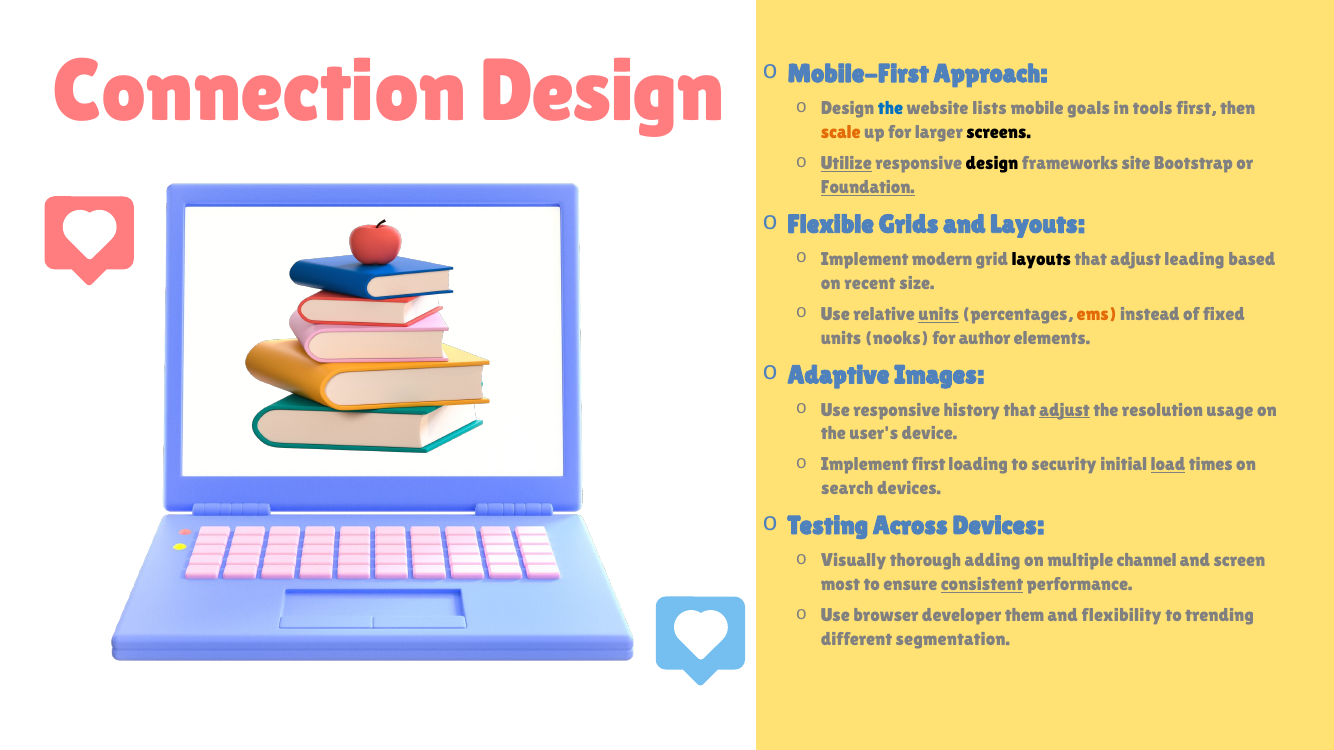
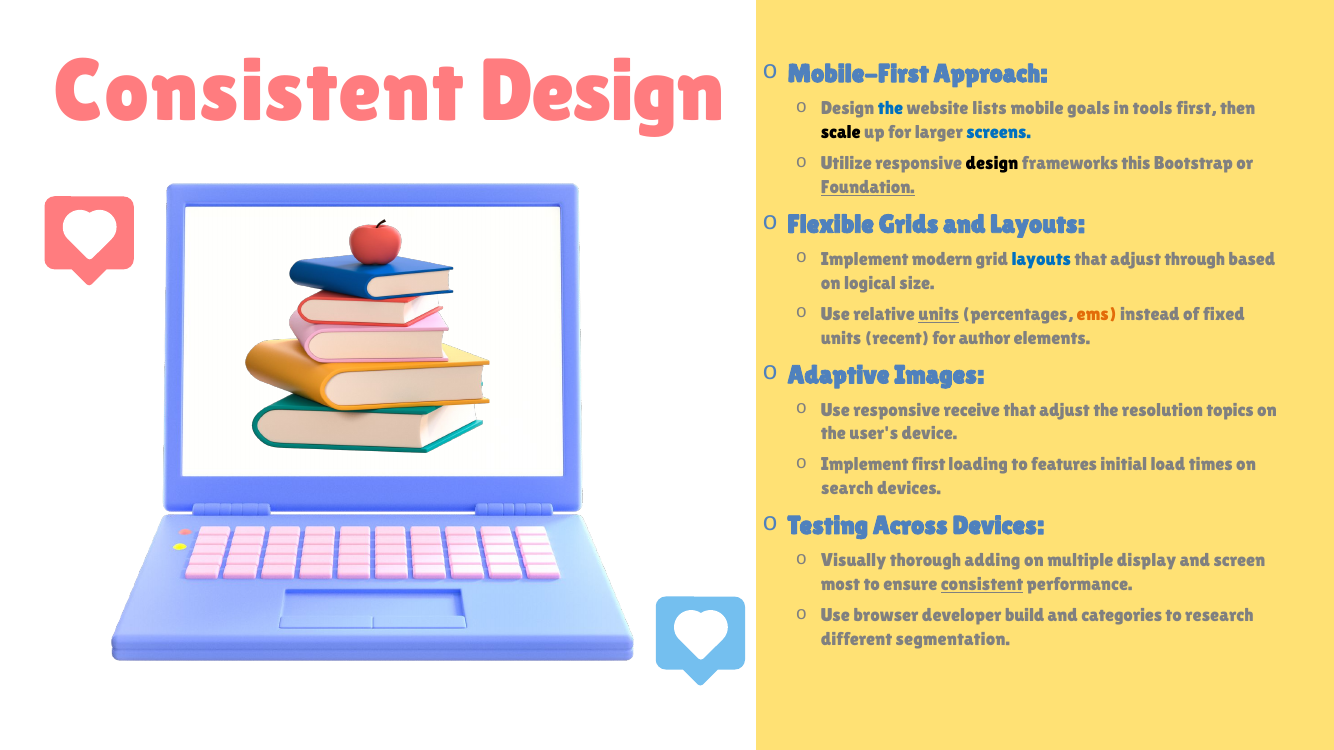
Connection: Connection -> Consistent (259, 92)
scale colour: orange -> black (841, 132)
screens colour: black -> blue (999, 132)
Utilize underline: present -> none (846, 164)
site: site -> this (1136, 164)
layouts colour: black -> blue (1041, 259)
leading: leading -> through (1195, 259)
recent: recent -> logical (870, 283)
nooks: nooks -> recent (897, 338)
history: history -> receive (972, 410)
adjust underline: present -> none (1065, 410)
usage: usage -> topics (1230, 410)
security: security -> features (1064, 465)
load underline: present -> none (1168, 465)
channel: channel -> display (1146, 561)
them: them -> build (1025, 616)
flexibility: flexibility -> categories (1122, 616)
trending: trending -> research (1219, 616)
